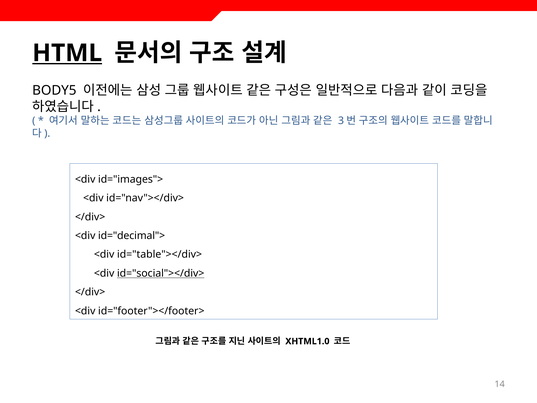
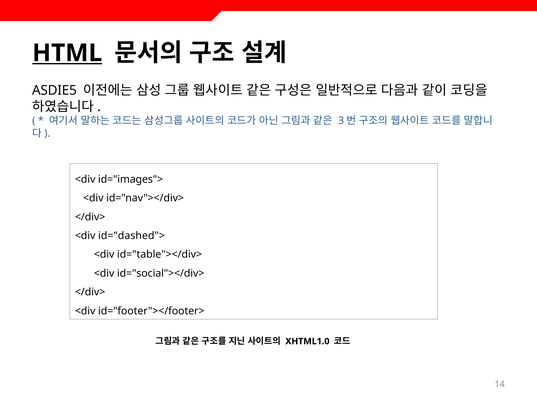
BODY5: BODY5 -> ASDIE5 (54, 90)
id="decimal">: id="decimal"> -> id="dashed"> (132, 236)
id="social"></div> underline: present -> none (161, 273)
